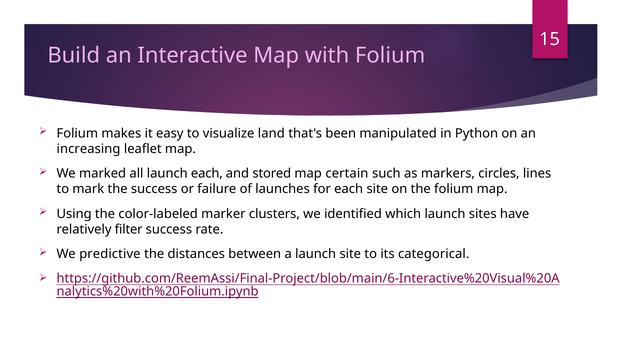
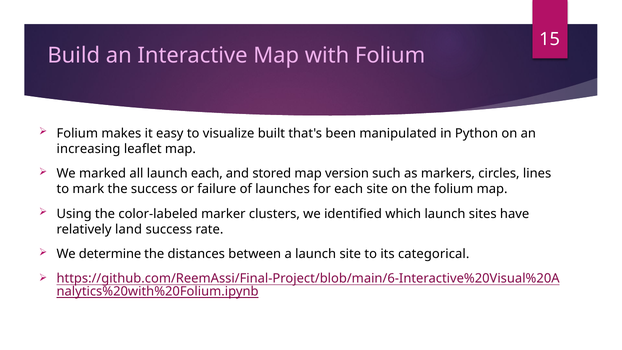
land: land -> built (271, 133)
certain: certain -> version (347, 173)
filter: filter -> land (129, 229)
predictive: predictive -> determine (110, 254)
